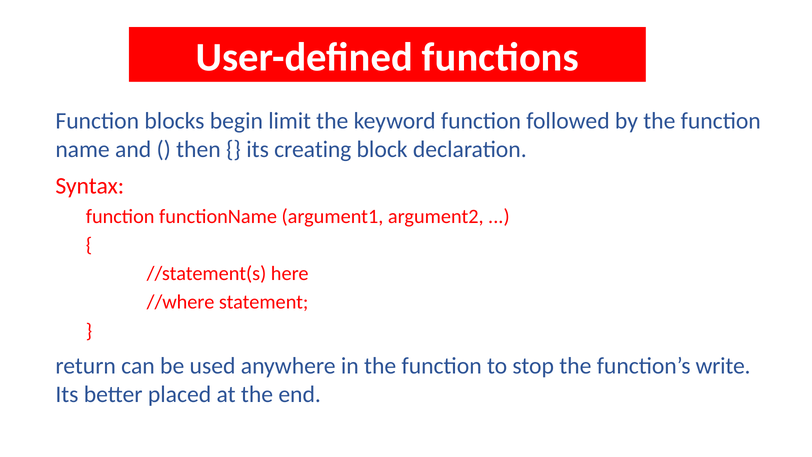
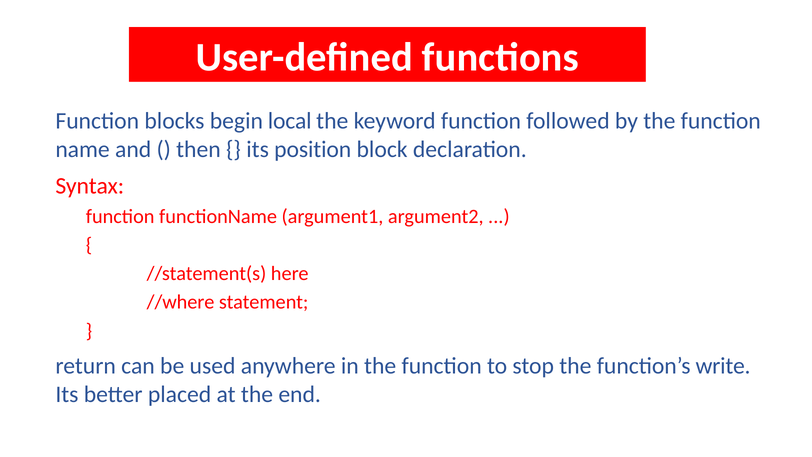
limit: limit -> local (290, 121)
creating: creating -> position (313, 149)
